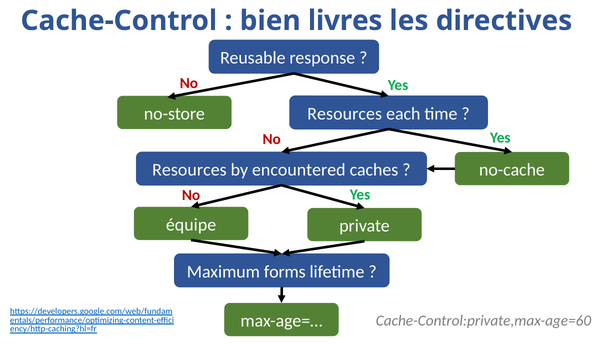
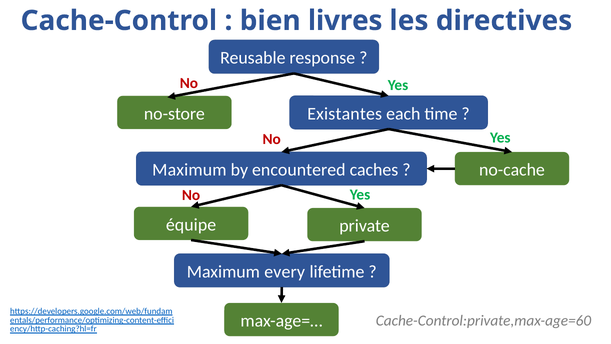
Resources: Resources -> Existantes (345, 114)
Resources: Resources -> Maximum (189, 170)
forms: forms -> every (285, 271)
